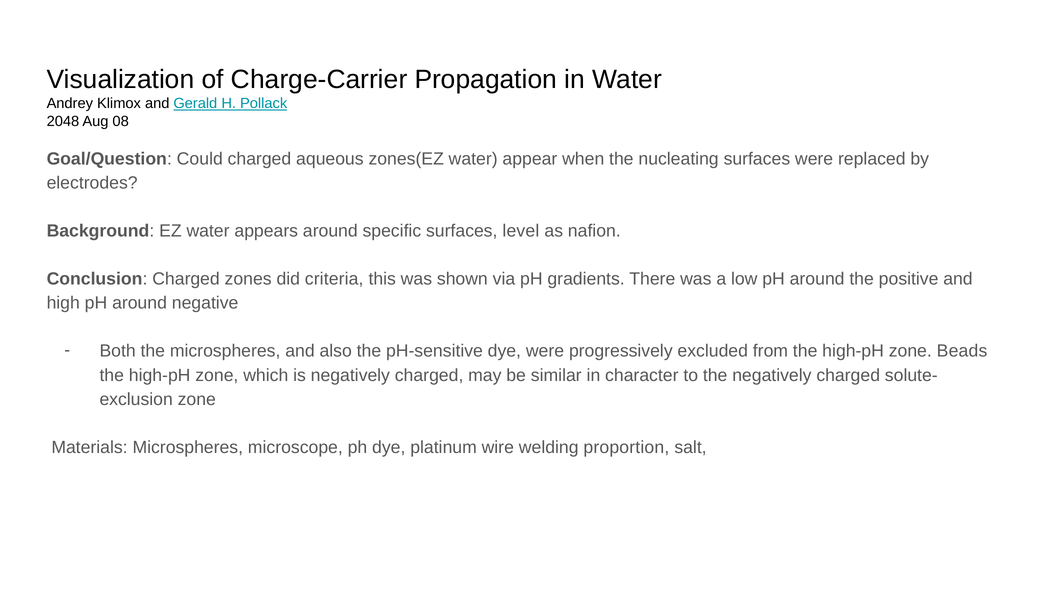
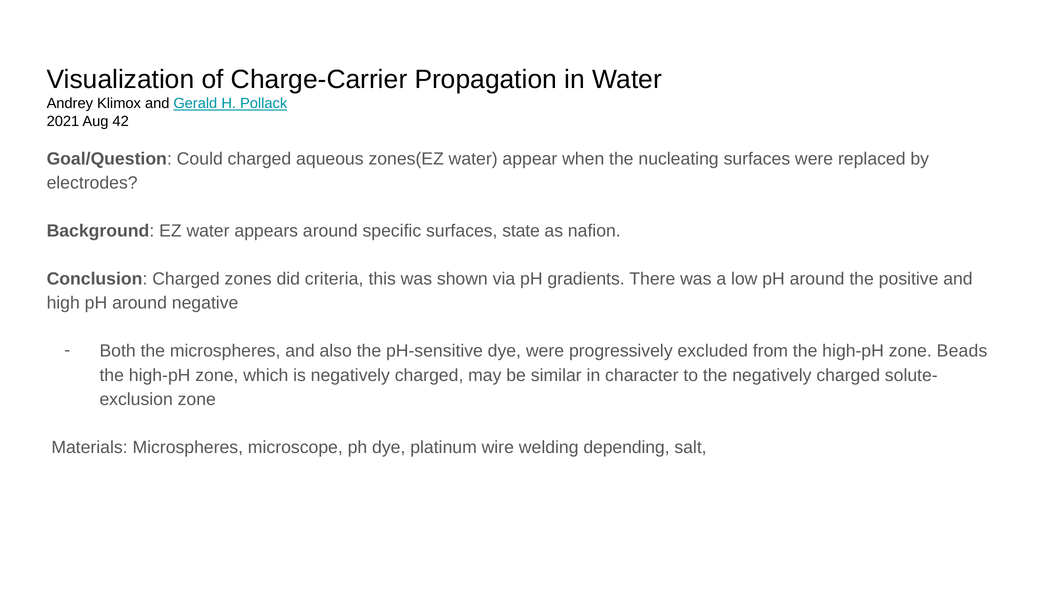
2048: 2048 -> 2021 (63, 121)
08: 08 -> 42 (121, 121)
level: level -> state (521, 231)
proportion: proportion -> depending (626, 447)
